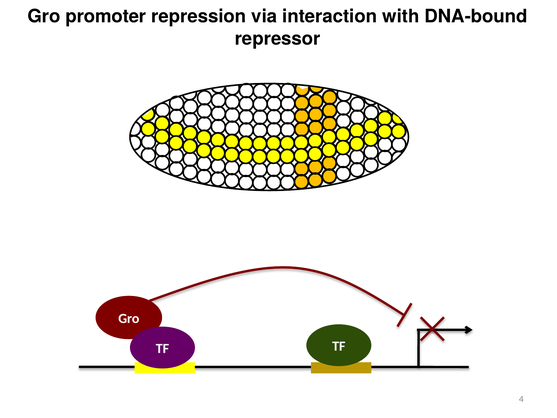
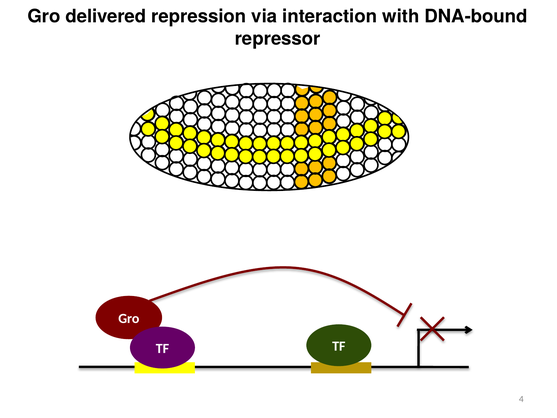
promoter: promoter -> delivered (106, 16)
